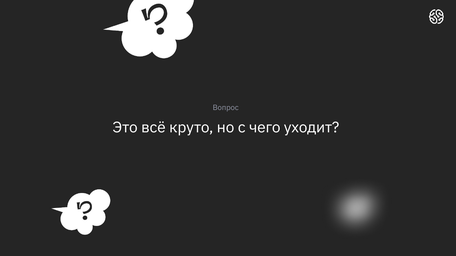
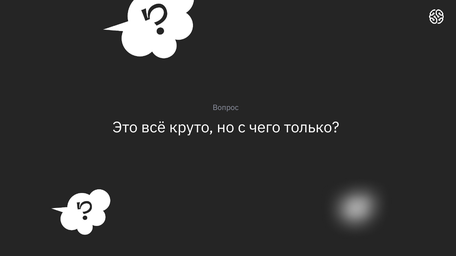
уходит: уходит -> только (312, 128)
